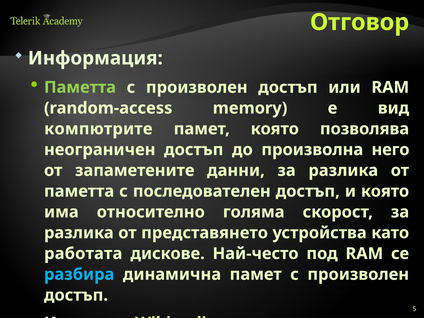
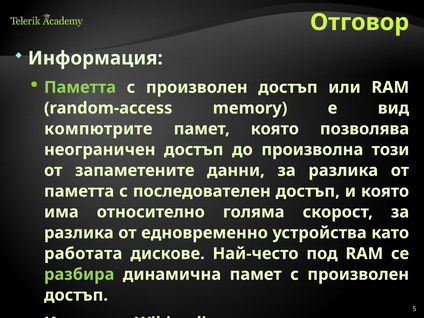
него: него -> този (391, 150)
представянето: представянето -> едновременно (205, 233)
разбира colour: light blue -> light green (79, 274)
